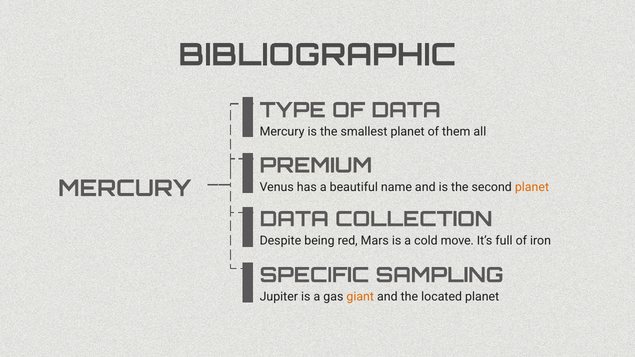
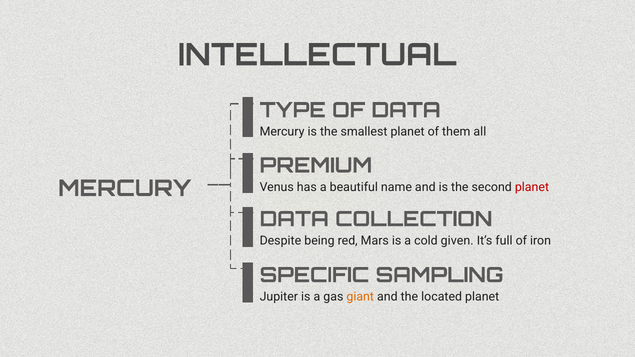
BIBLIOGRAPHIC: BIBLIOGRAPHIC -> INTELLECTUAL (317, 55)
planet colour: orange -> red (532, 187)
move: move -> given (457, 241)
